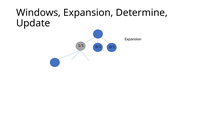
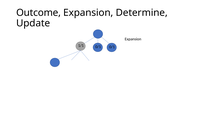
Windows: Windows -> Outcome (39, 13)
